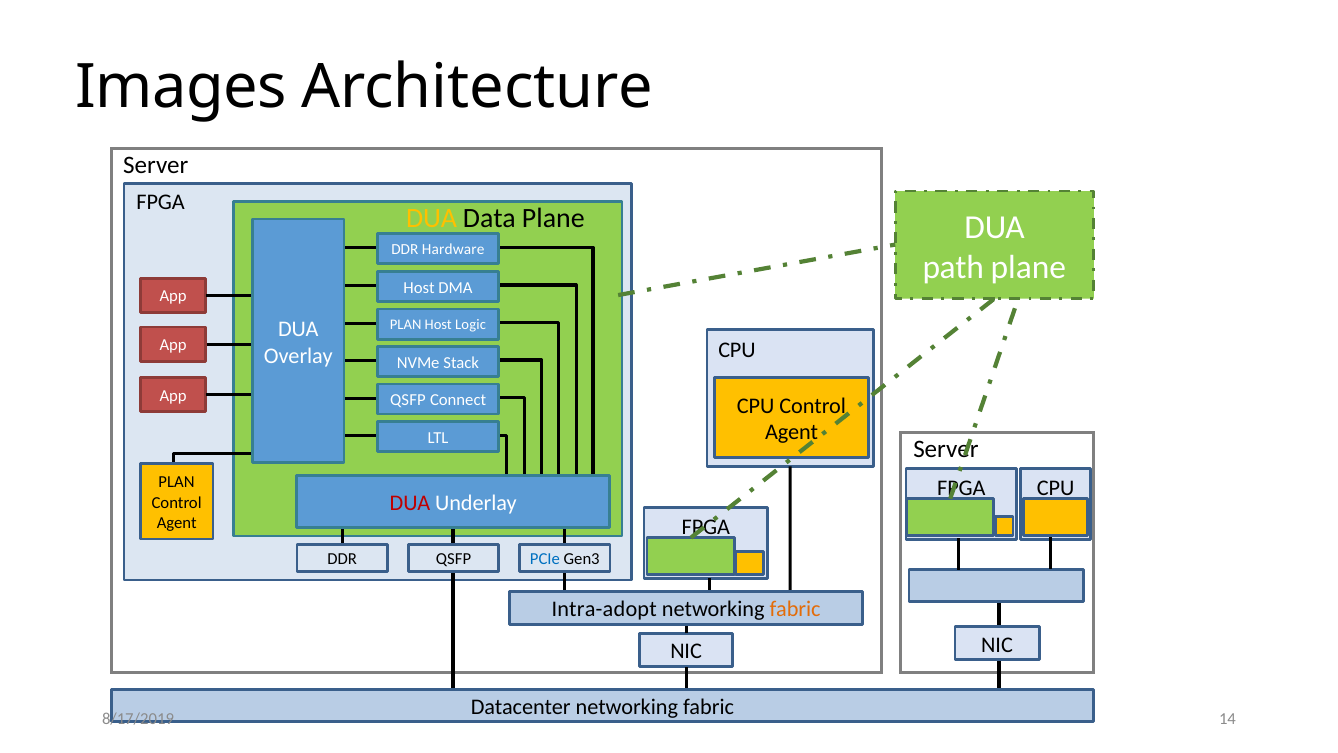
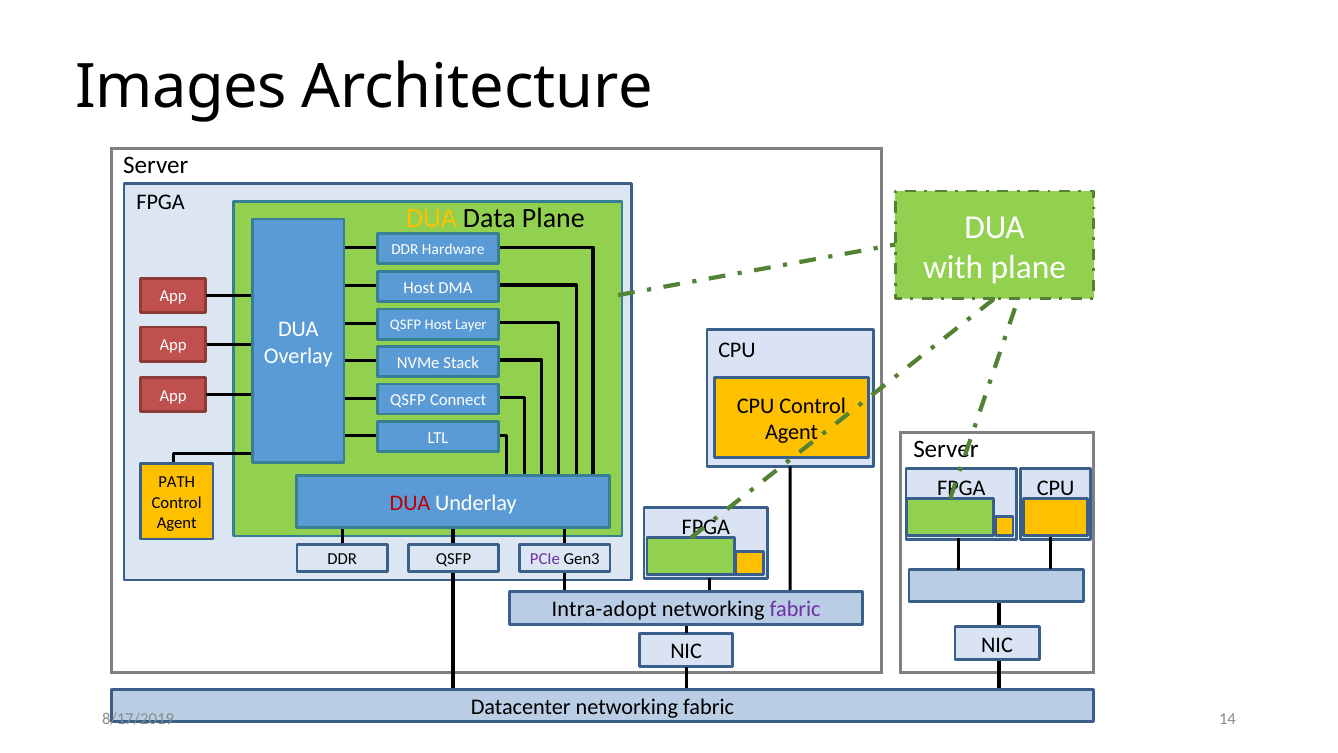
path: path -> with (953, 267)
PLAN: PLAN -> QSFP (406, 325)
Logic: Logic -> Layer (471, 325)
PLAN: PLAN -> PATH (177, 482)
PCIe colour: blue -> purple (545, 559)
fabric colour: orange -> purple (795, 609)
